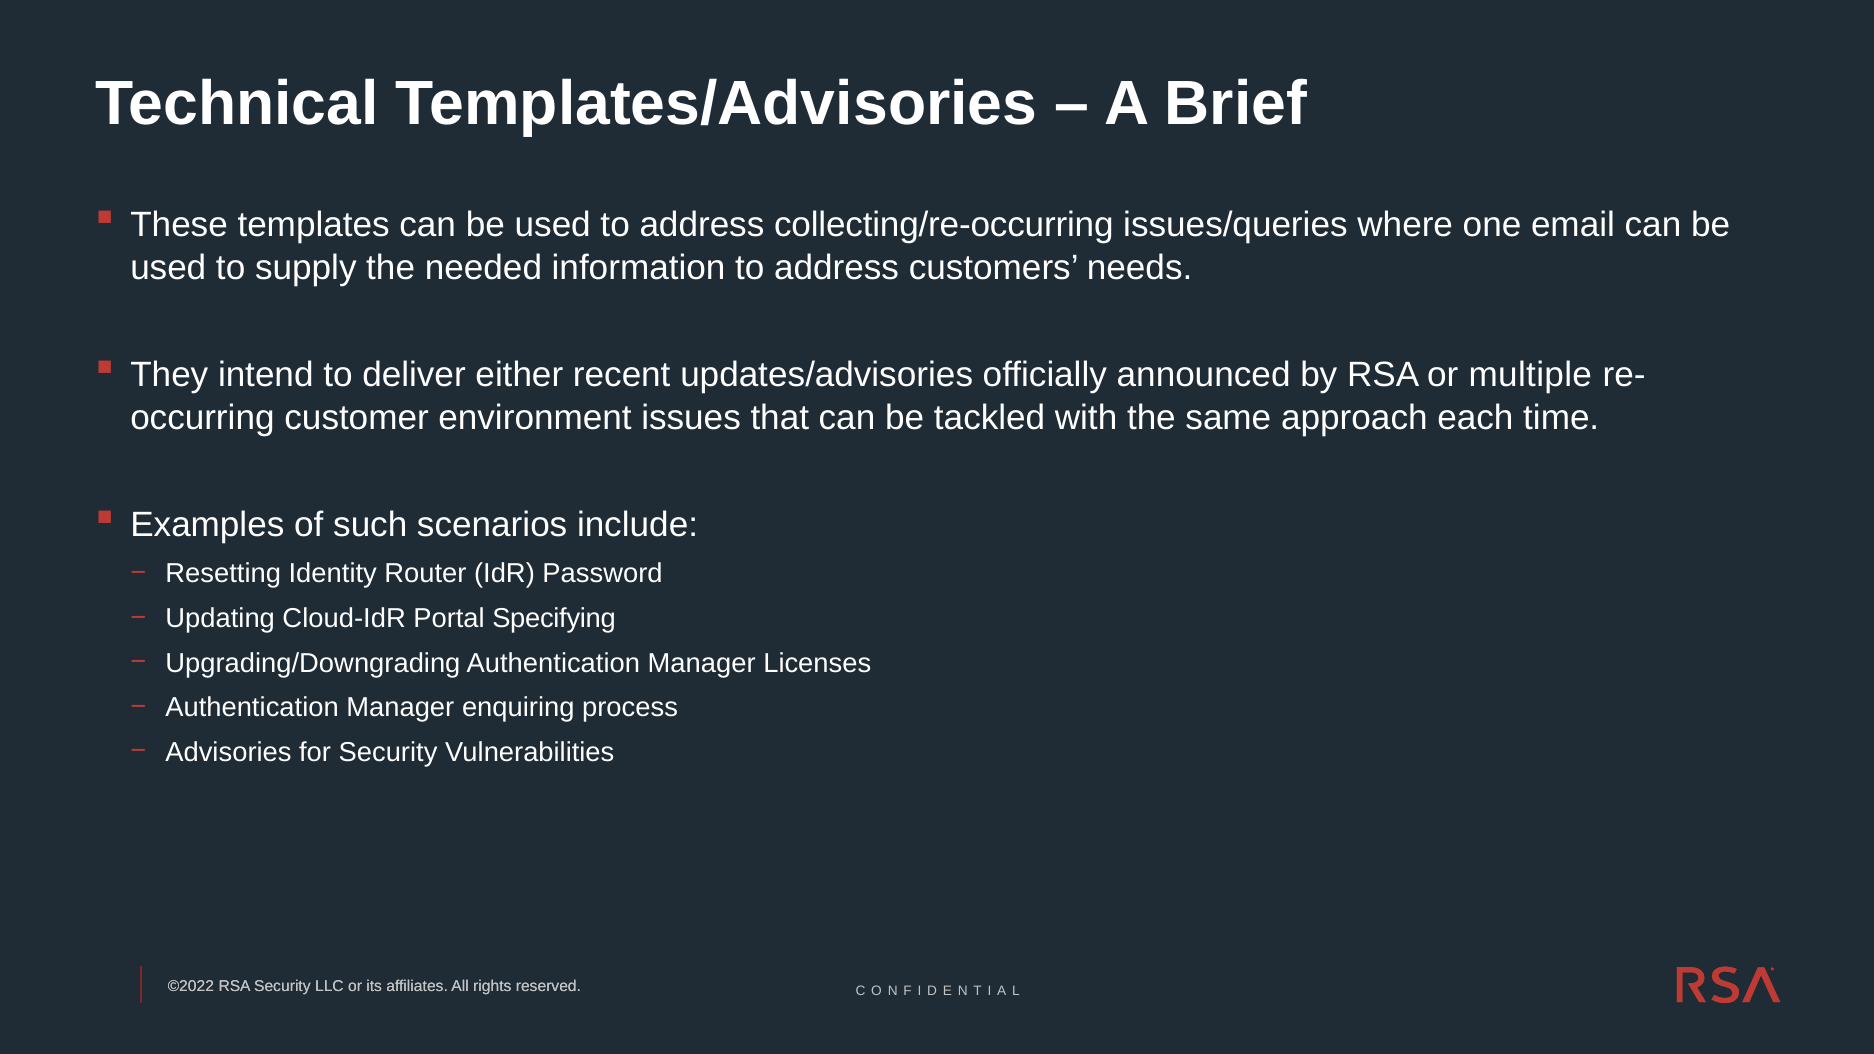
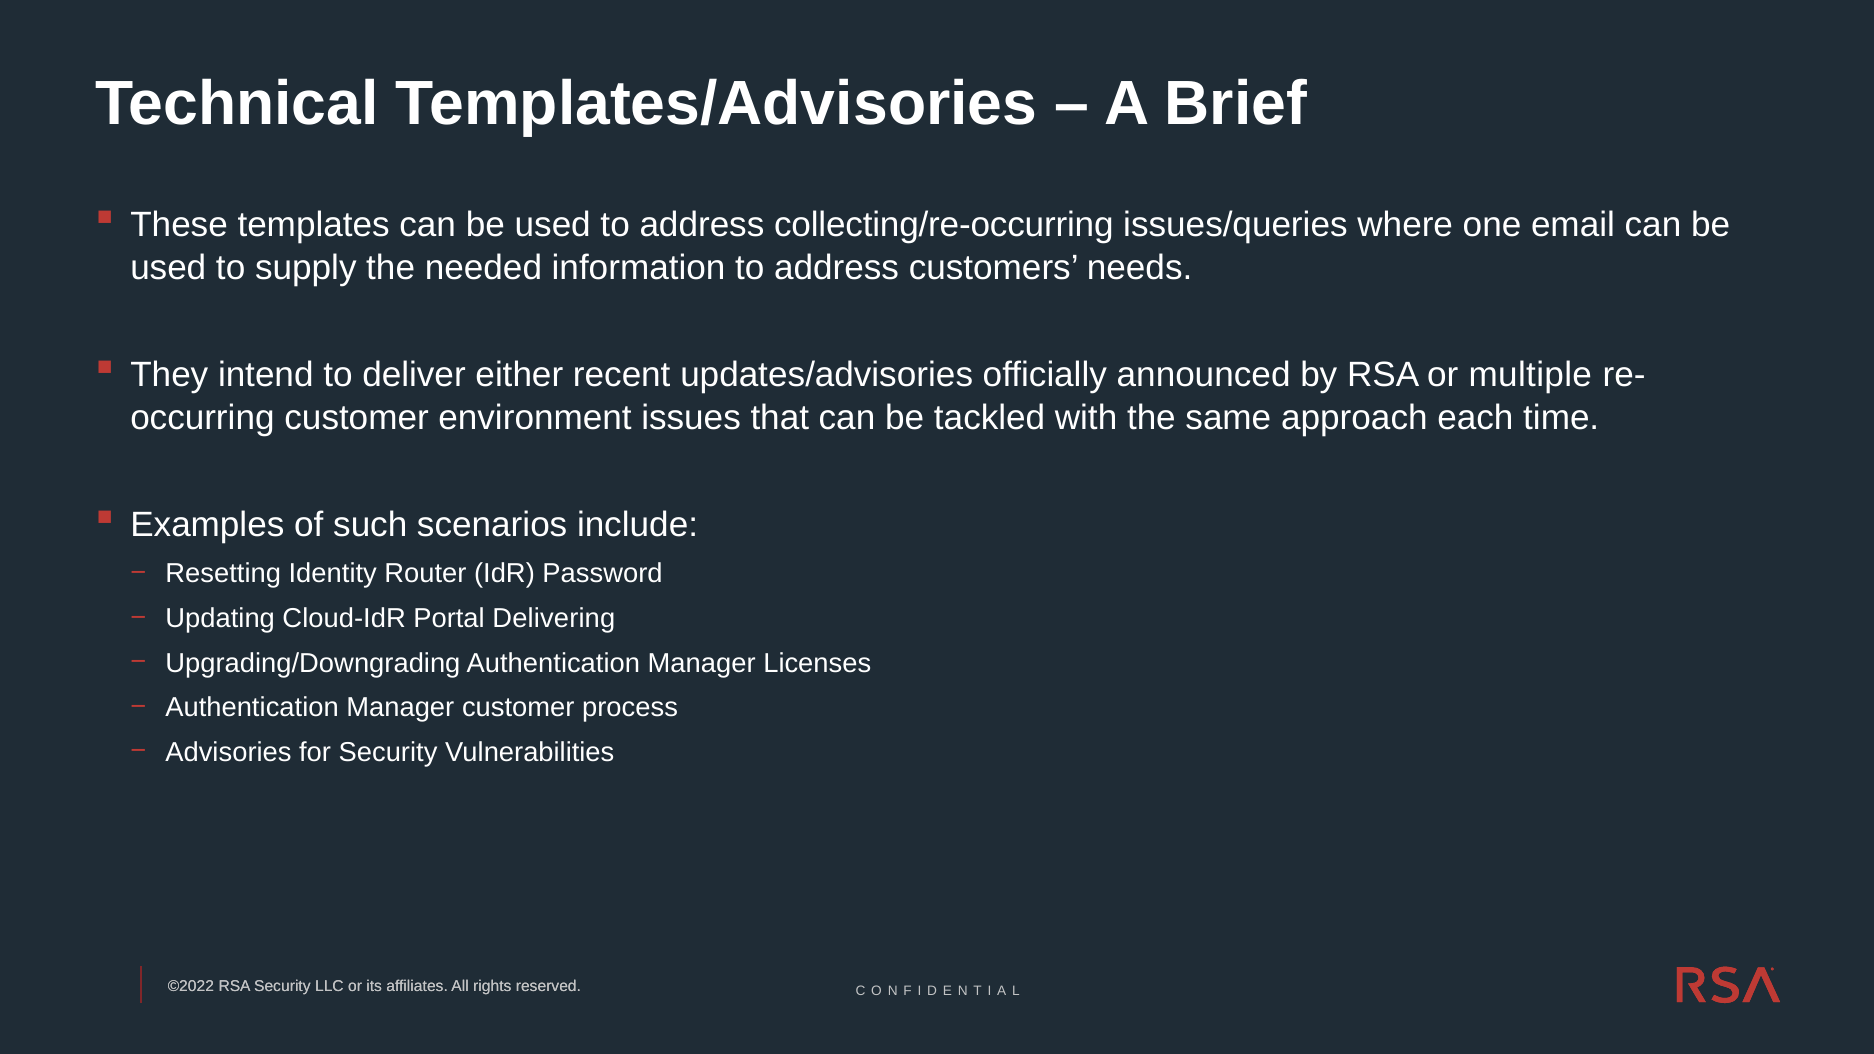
Specifying: Specifying -> Delivering (554, 619)
Manager enquiring: enquiring -> customer (518, 708)
